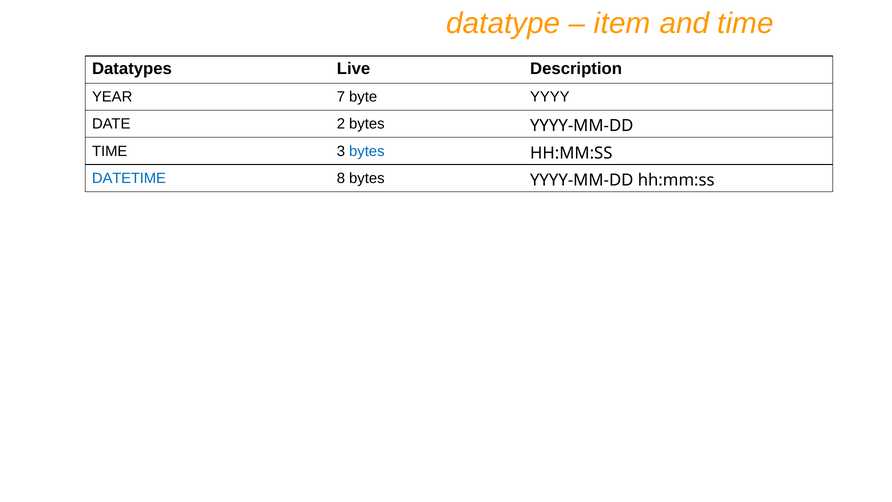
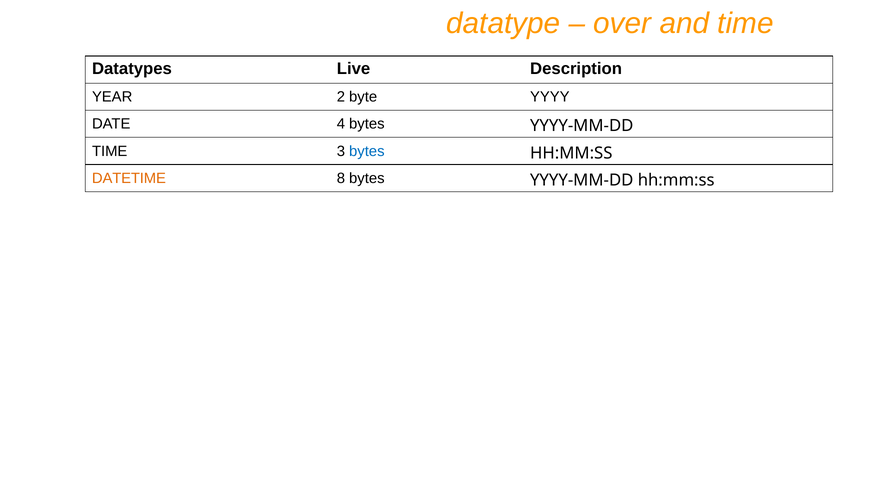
item: item -> over (622, 23)
7: 7 -> 2 (341, 97)
2: 2 -> 4 (341, 124)
DATETIME colour: blue -> orange (129, 178)
